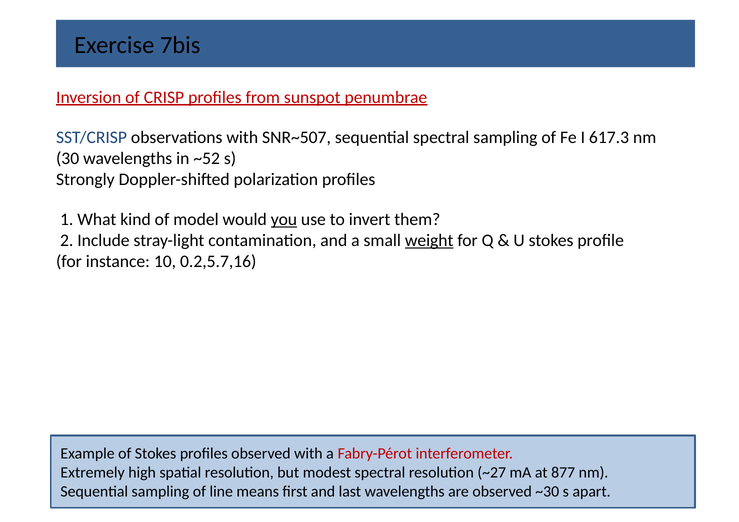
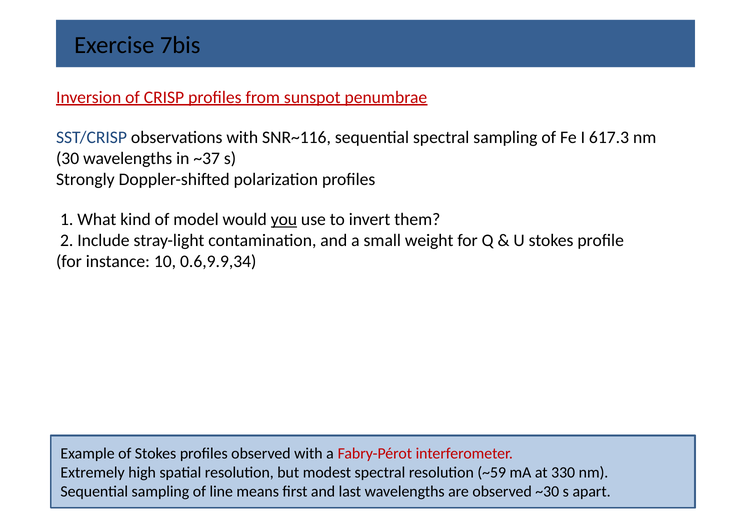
SNR~507: SNR~507 -> SNR~116 (297, 137)
~52: ~52 -> ~37 (207, 158)
weight underline: present -> none (429, 241)
0.2,5.7,16: 0.2,5.7,16 -> 0.6,9.9,34 (218, 262)
~27: ~27 -> ~59 (492, 473)
877: 877 -> 330 (563, 473)
